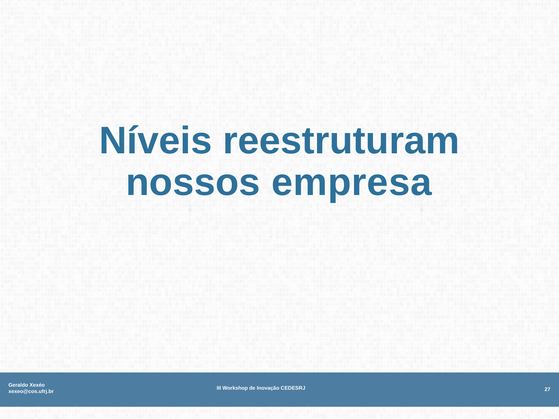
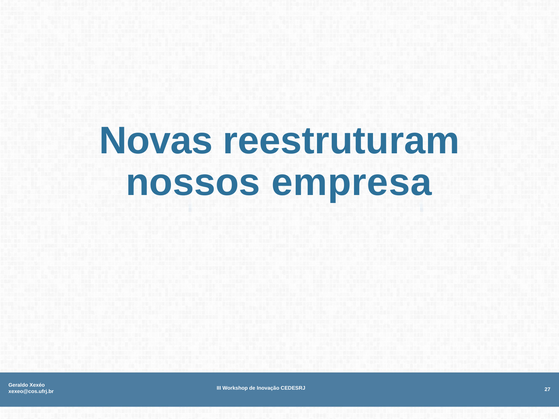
Níveis: Níveis -> Novas (156, 141)
